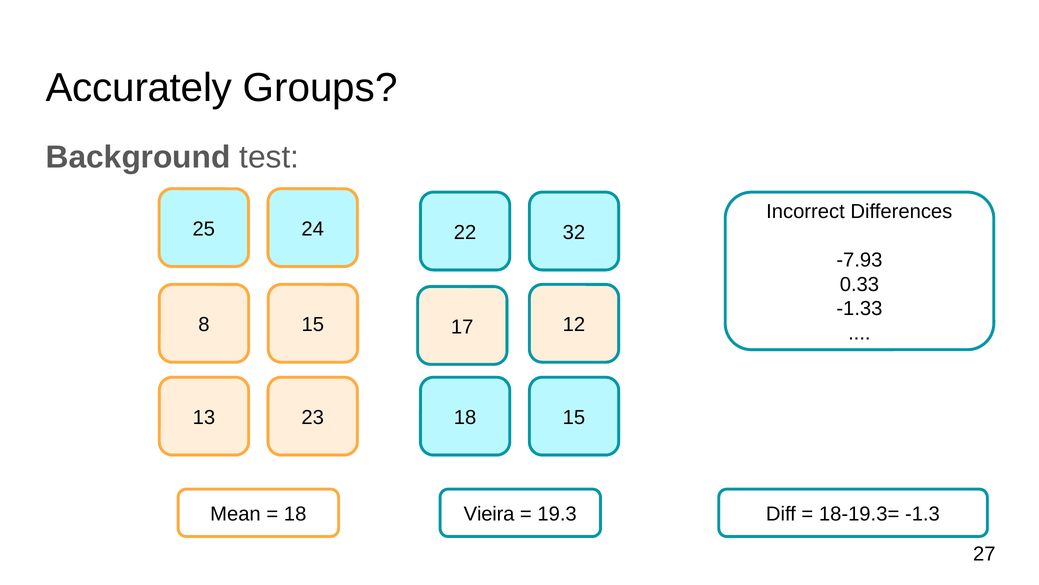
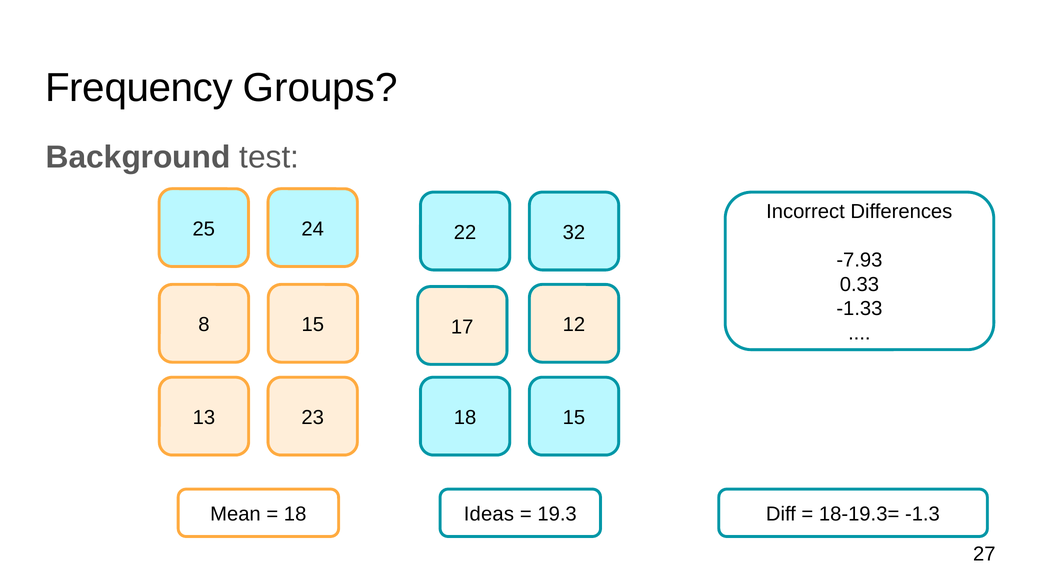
Accurately: Accurately -> Frequency (139, 88)
Vieira: Vieira -> Ideas (489, 514)
